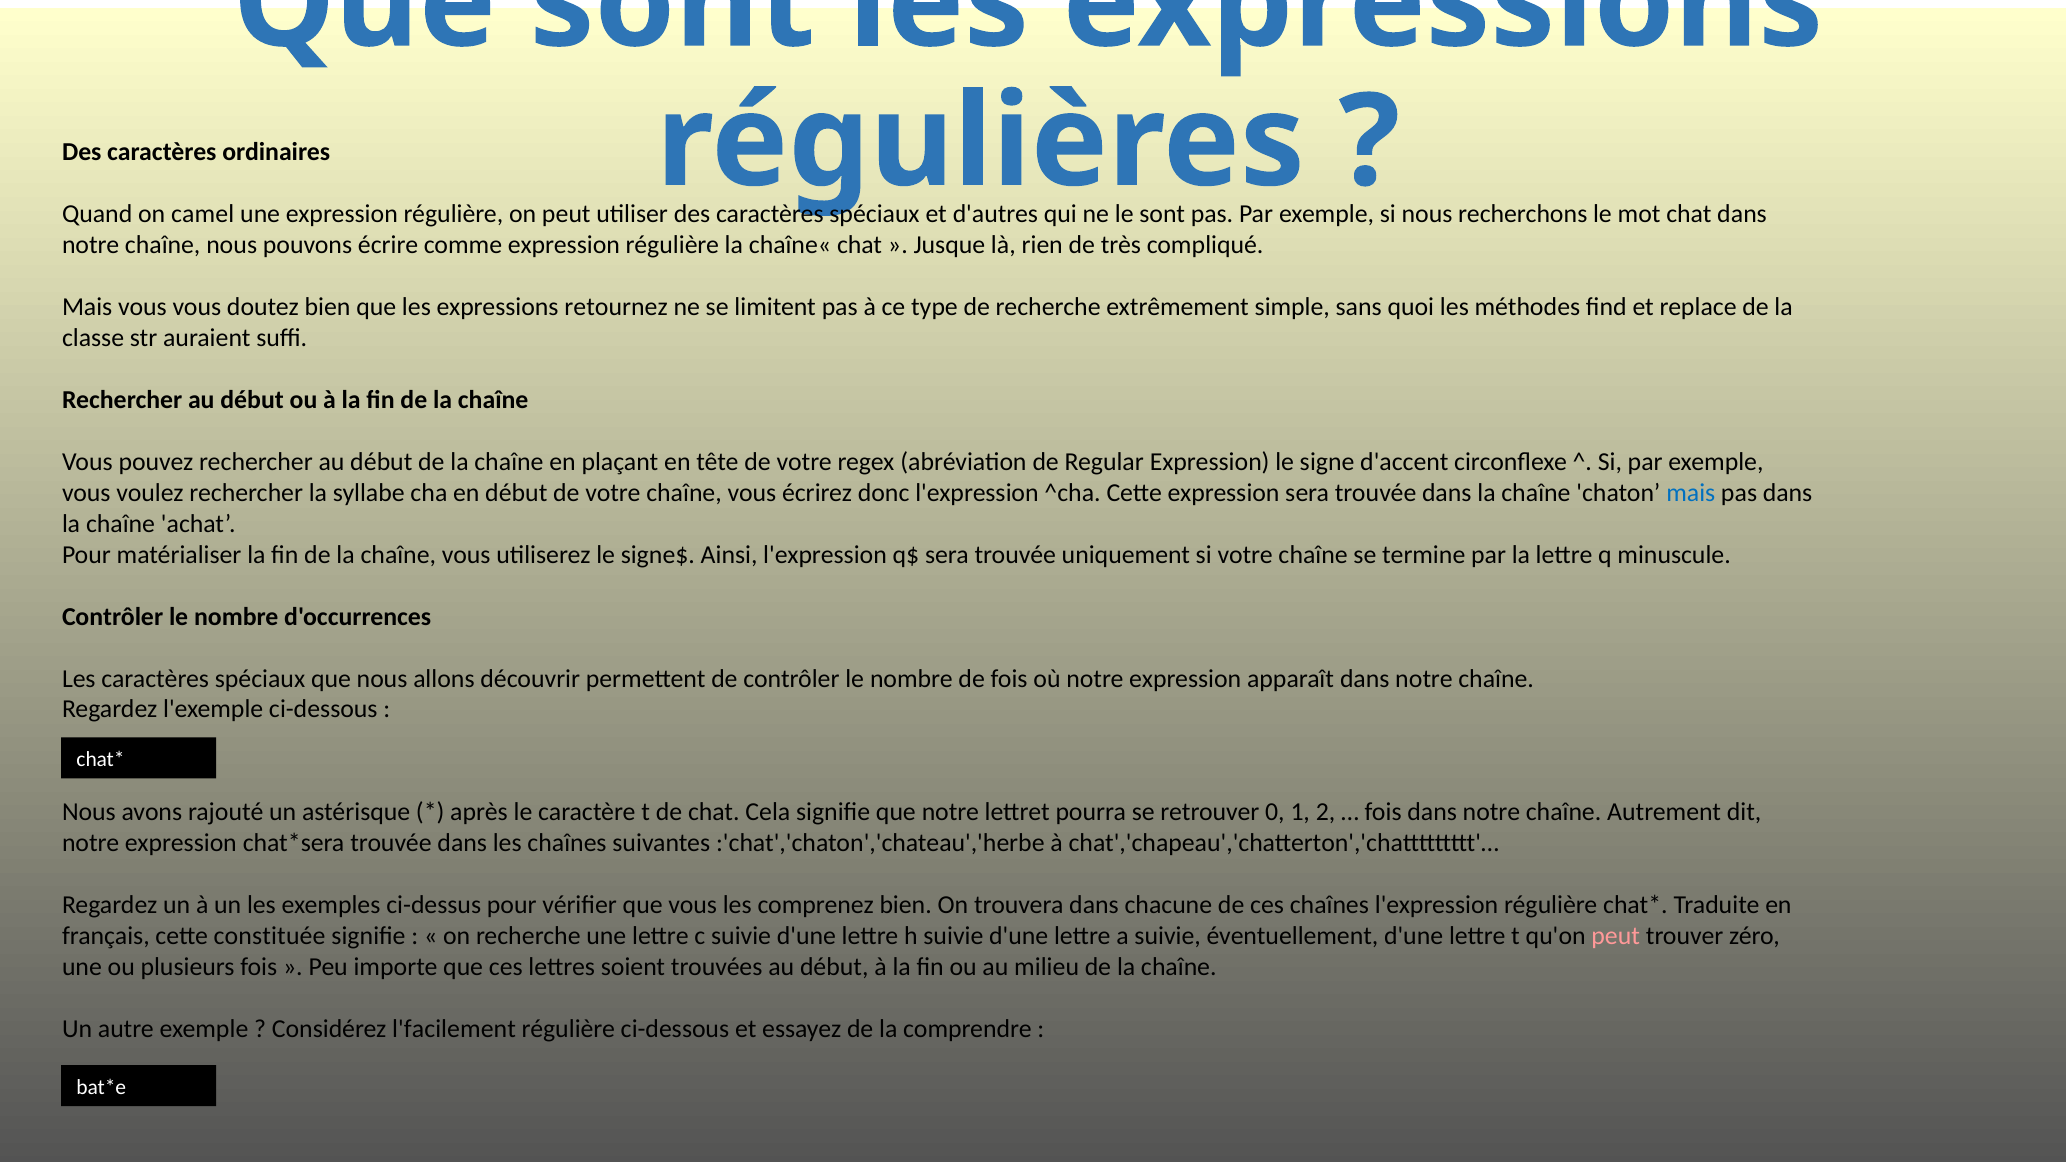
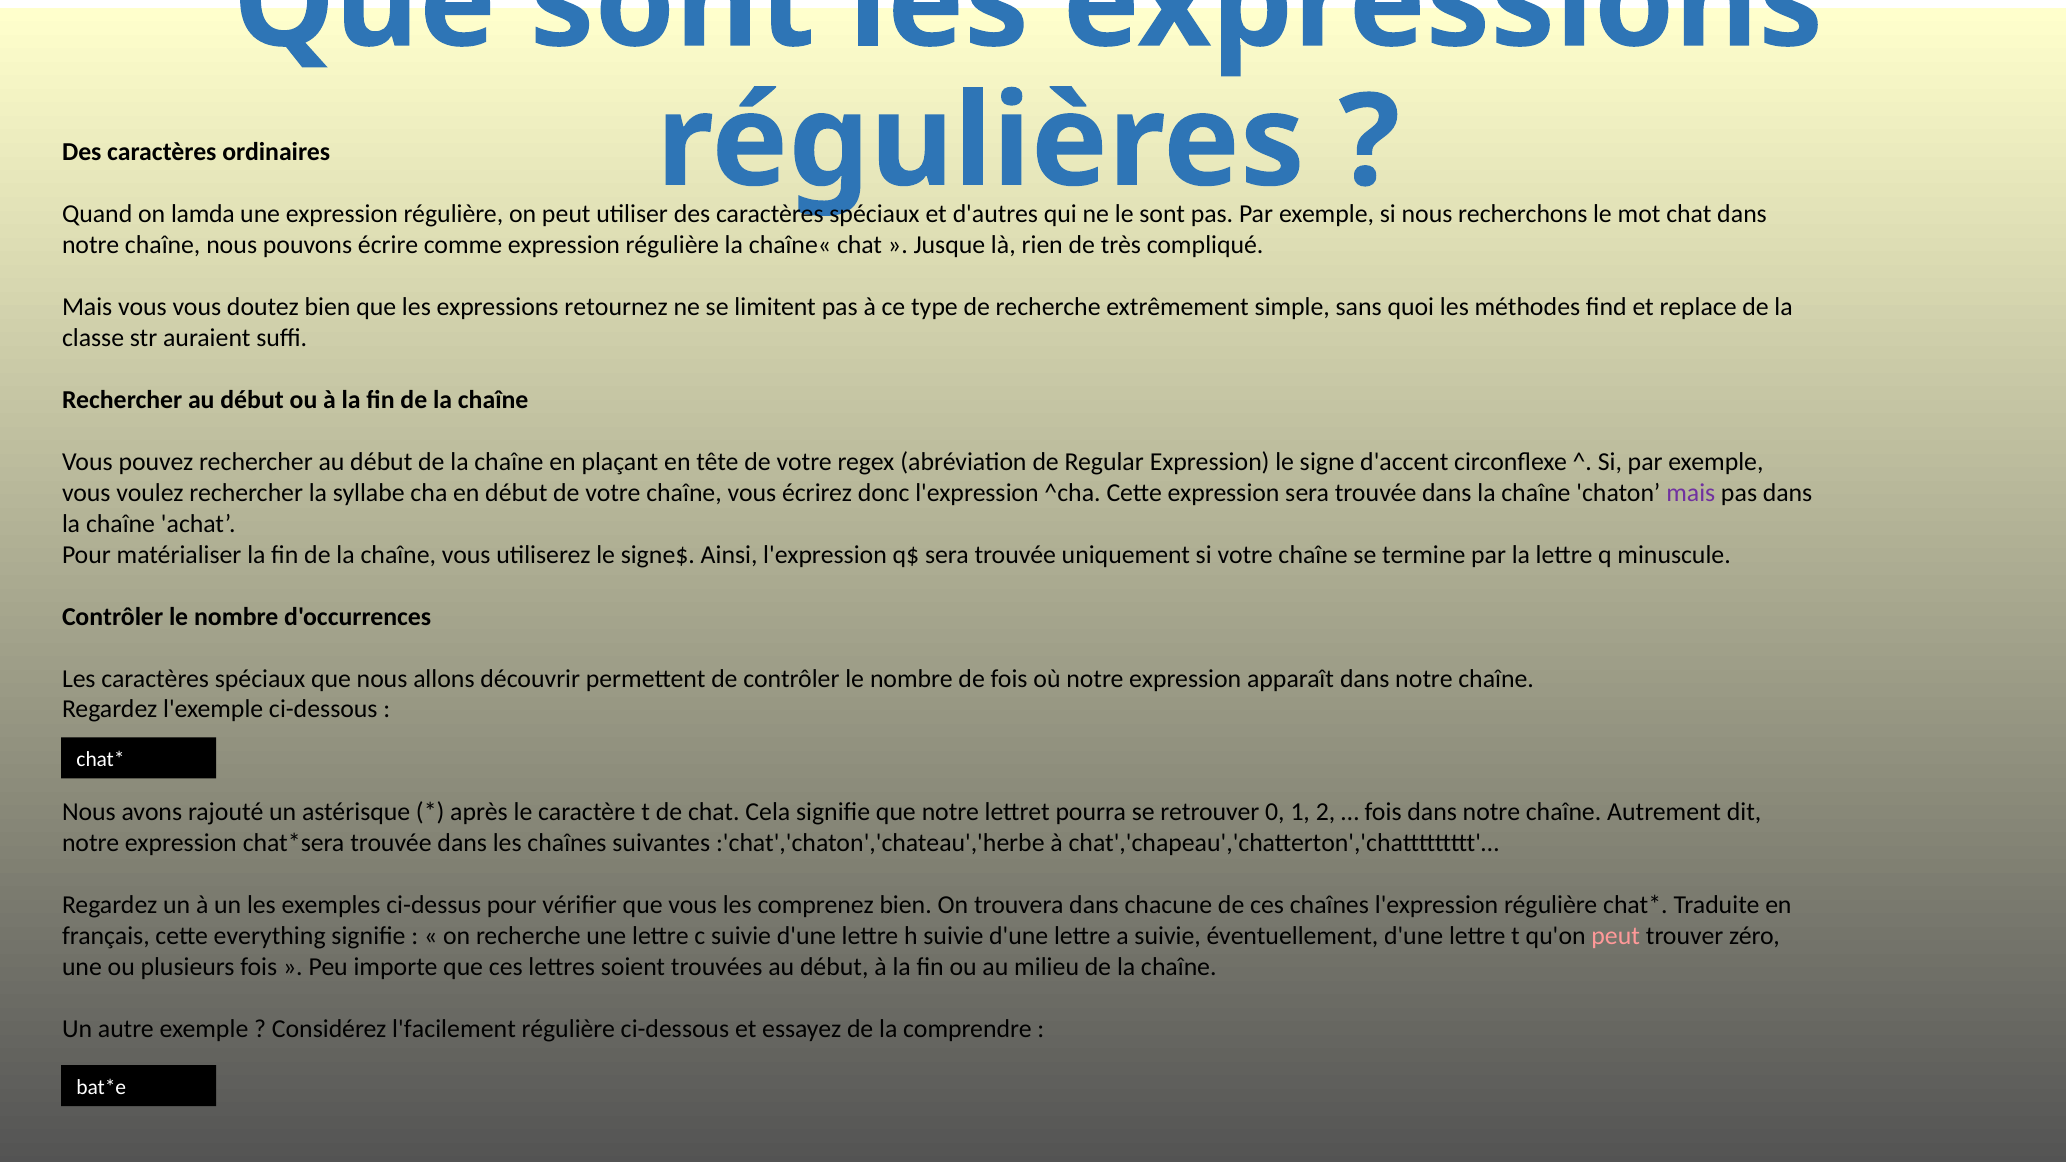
camel: camel -> lamda (203, 214)
mais colour: blue -> purple (1691, 493)
constituée: constituée -> everything (270, 936)
